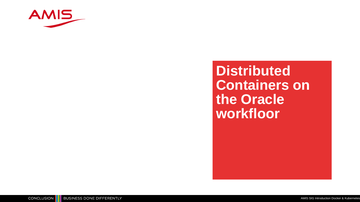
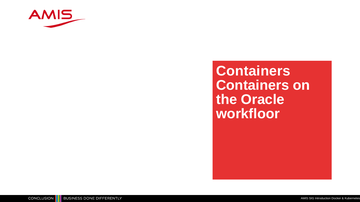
Distributed: Distributed -> Containers (253, 71)
